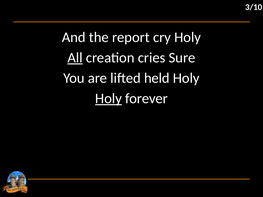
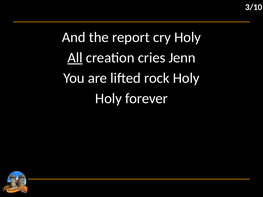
Sure: Sure -> Jenn (182, 58)
held: held -> rock (157, 78)
Holy underline: present -> none (108, 99)
